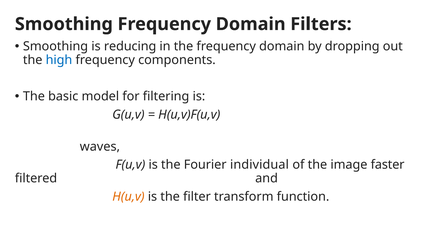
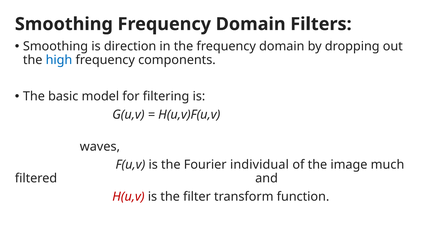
reducing: reducing -> direction (130, 46)
faster: faster -> much (388, 164)
H(u,v colour: orange -> red (128, 196)
